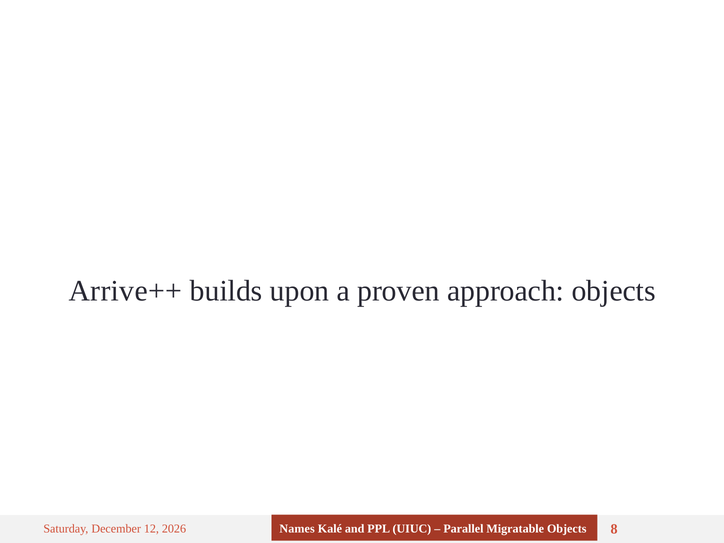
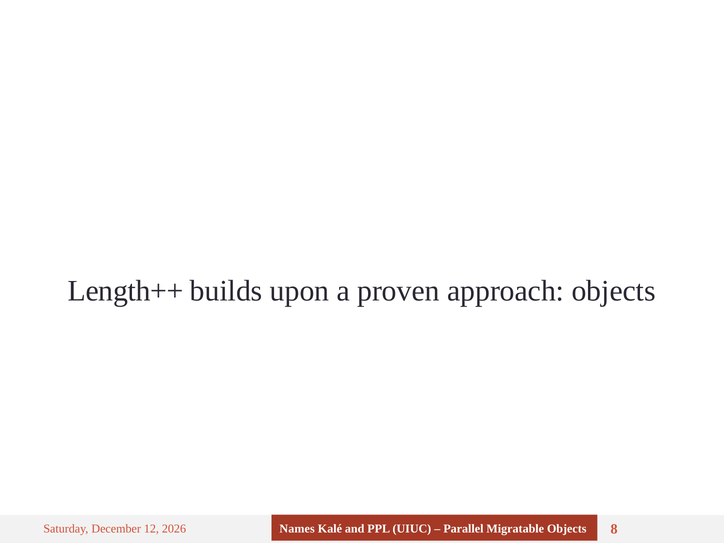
Arrive++: Arrive++ -> Length++ (126, 291)
